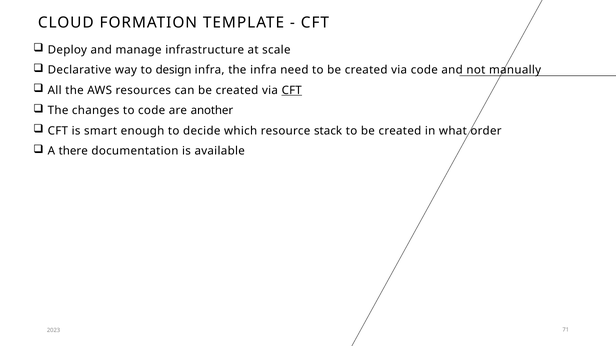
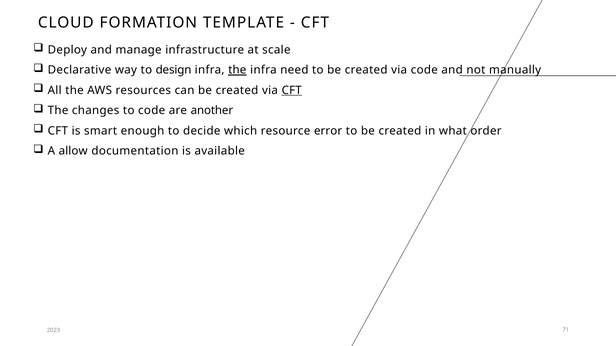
the underline: none -> present (237, 70)
stack: stack -> error (328, 131)
there: there -> allow (73, 151)
